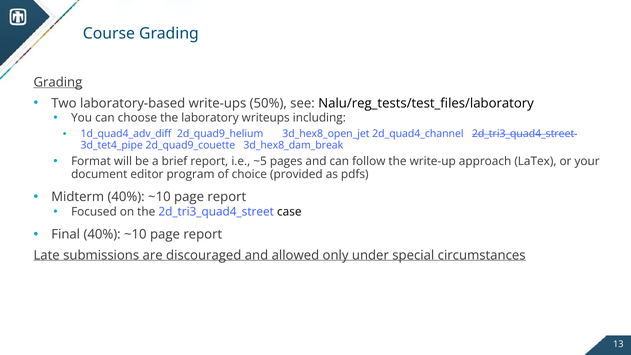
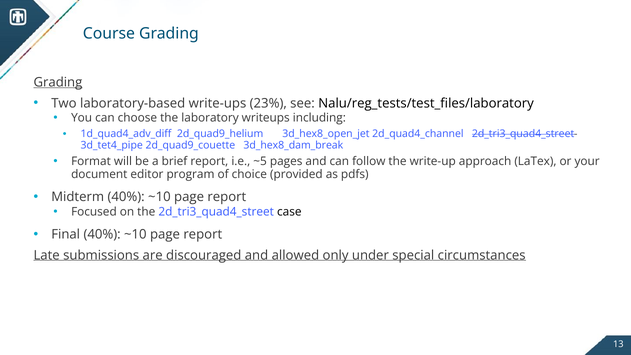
50%: 50% -> 23% (268, 103)
